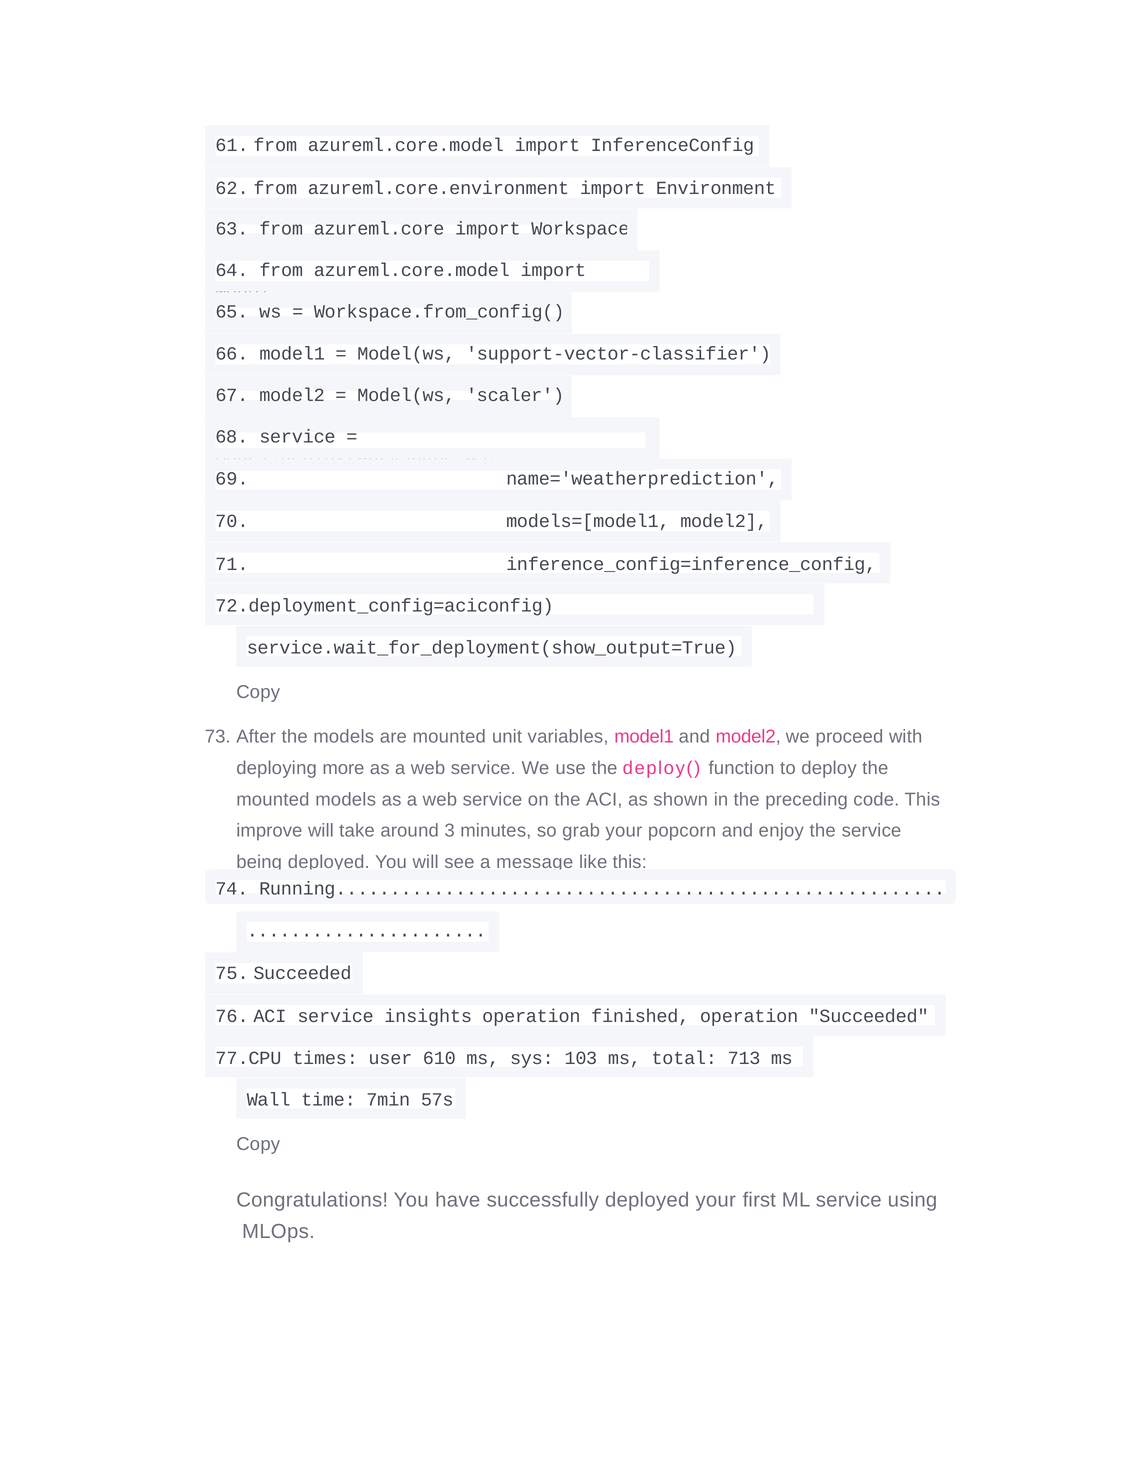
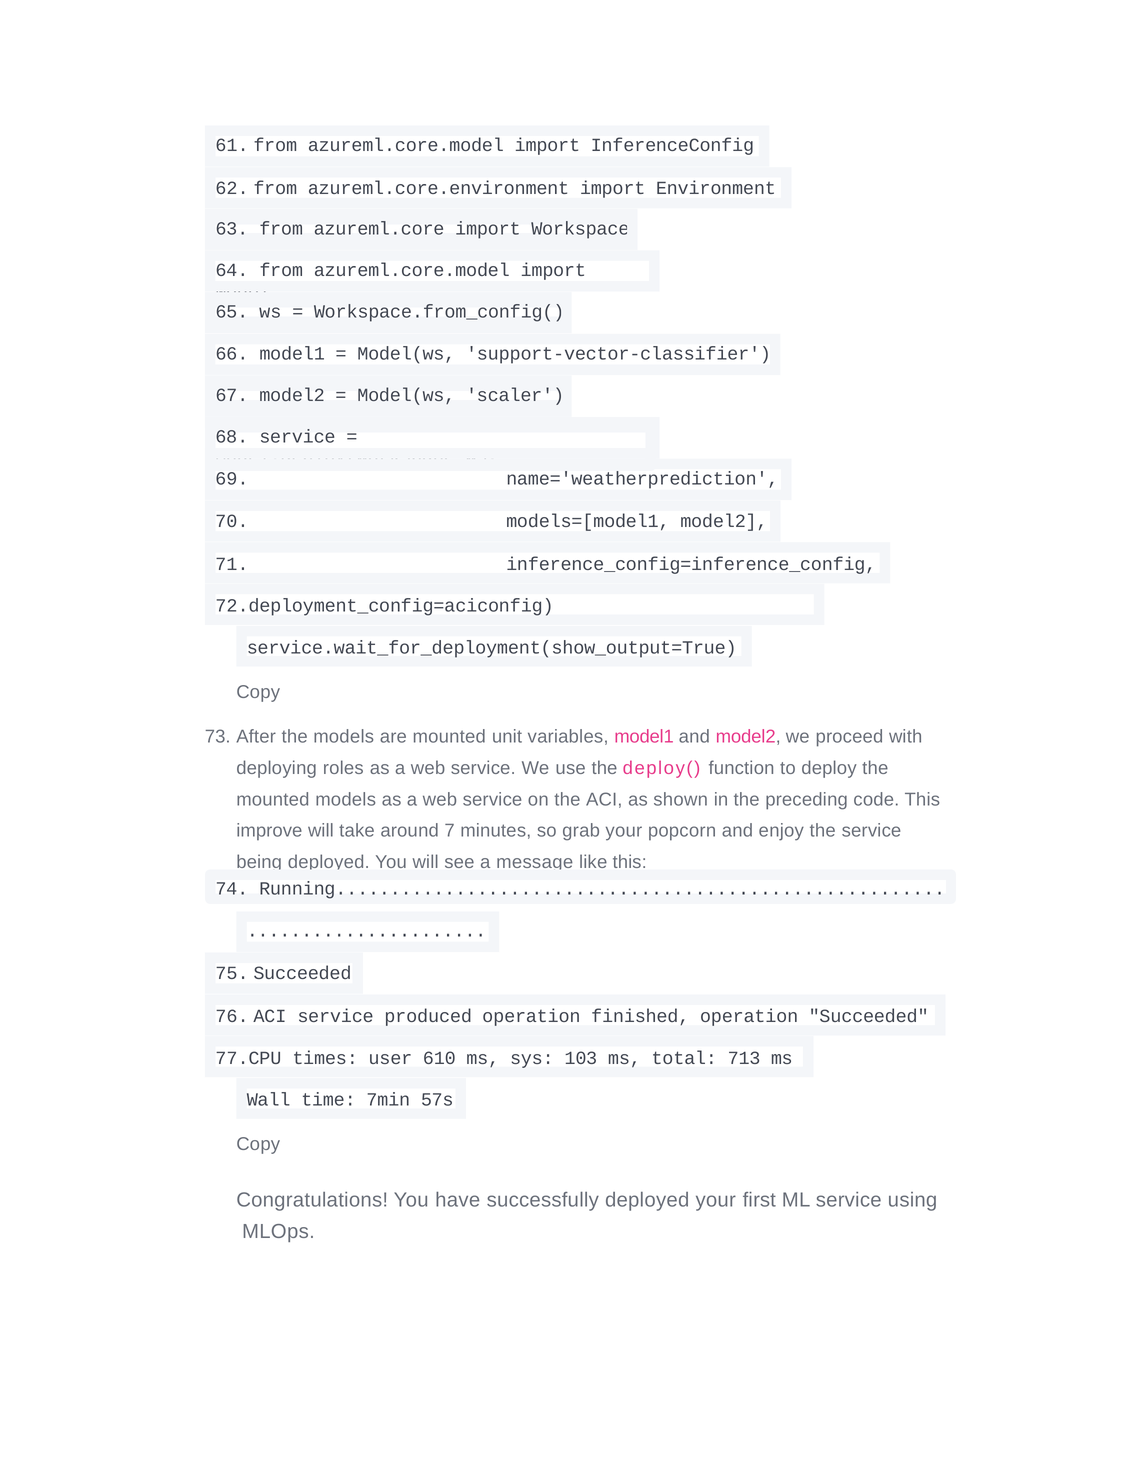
more: more -> roles (343, 768)
3: 3 -> 7 (450, 831)
insights: insights -> produced (428, 1016)
